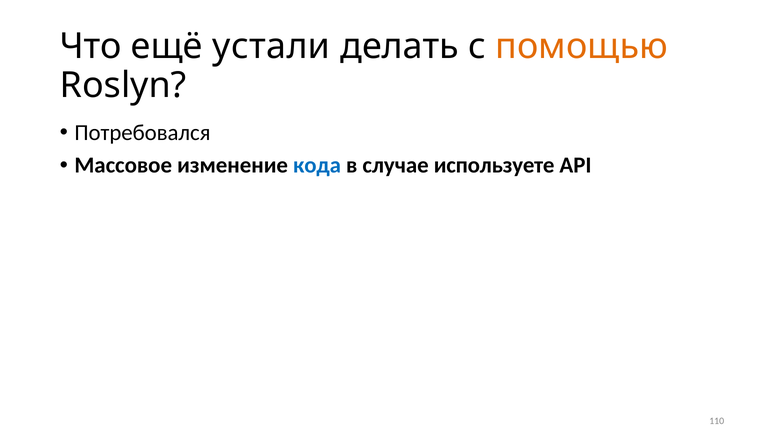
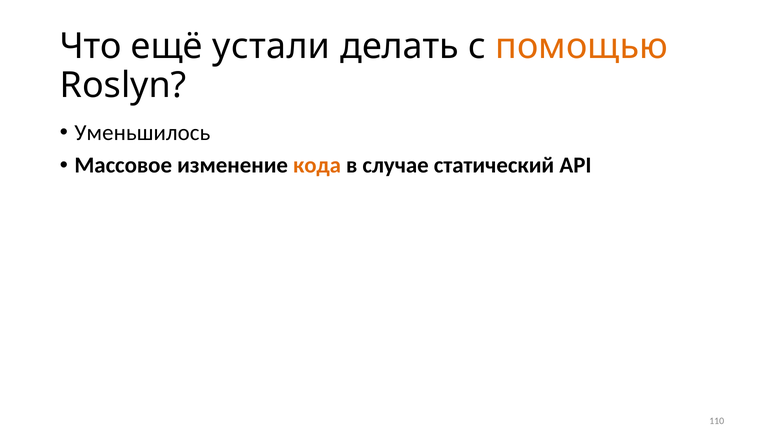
Потребовался: Потребовался -> Уменьшилось (142, 133)
кода colour: blue -> orange (317, 165)
используете: используете -> статический (494, 165)
